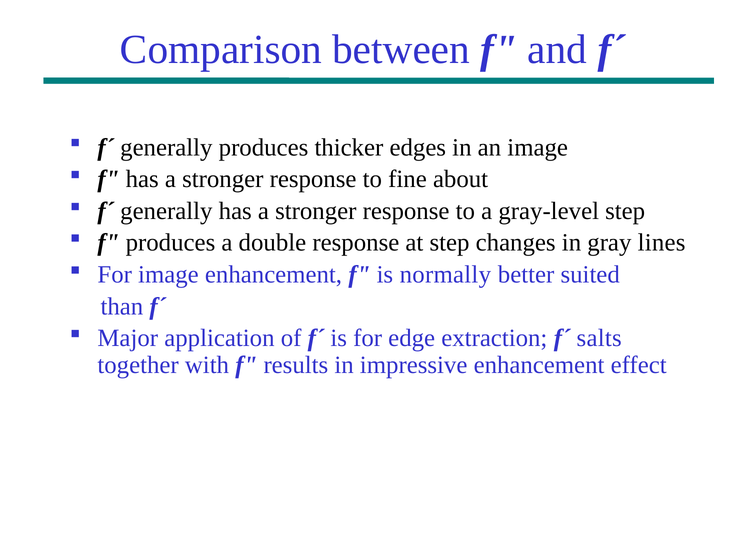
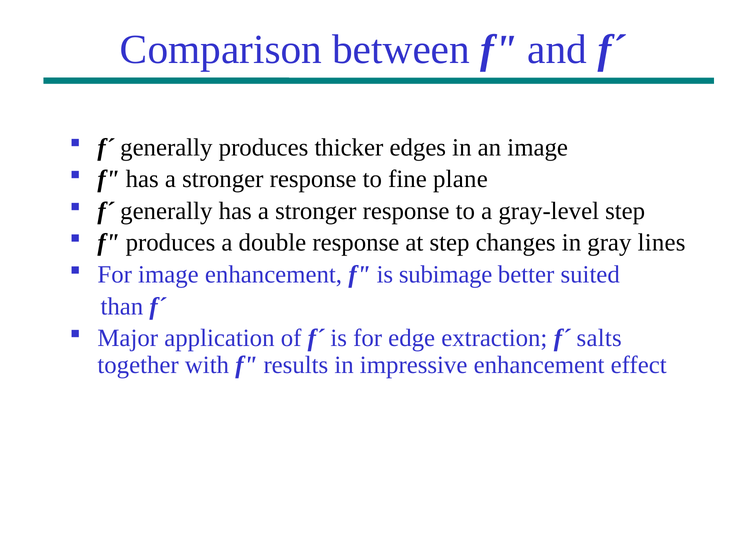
about: about -> plane (460, 179)
normally: normally -> subimage (446, 274)
